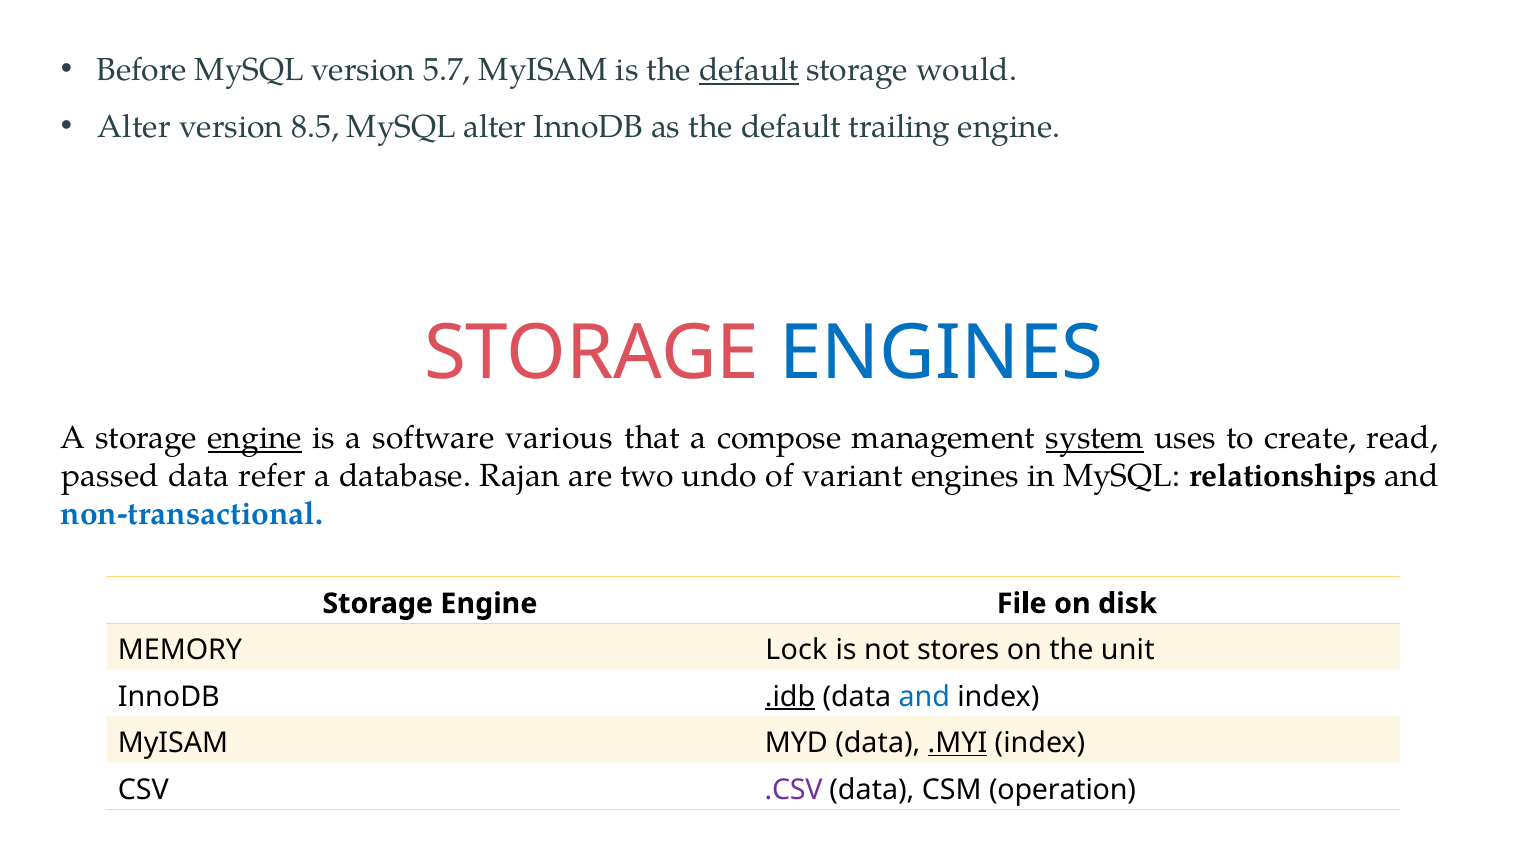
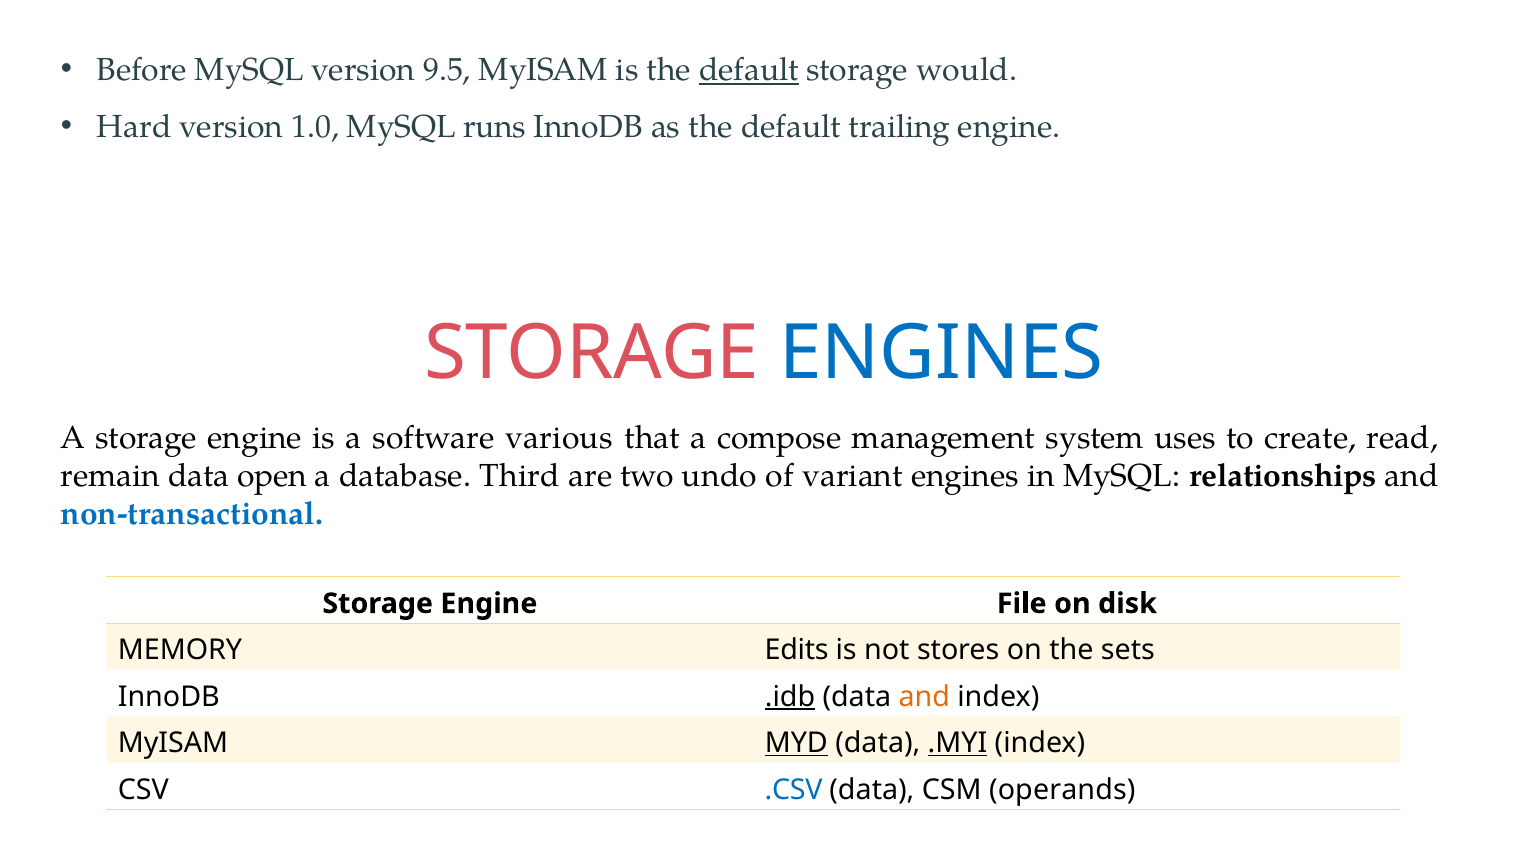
5.7: 5.7 -> 9.5 (447, 70)
Alter: Alter -> Hard (134, 127)
8.5: 8.5 -> 1.0 (315, 127)
MySQL alter: alter -> runs (495, 127)
engine underline: present -> none (255, 438)
system underline: present -> none (1095, 438)
passed: passed -> remain (110, 476)
refer: refer -> open (273, 476)
Rajan: Rajan -> Third (520, 476)
Lock: Lock -> Edits (797, 650)
unit: unit -> sets (1128, 650)
and colour: blue -> orange (924, 696)
MYD underline: none -> present (796, 743)
.CSV colour: purple -> blue (794, 789)
operation: operation -> operands (1062, 789)
